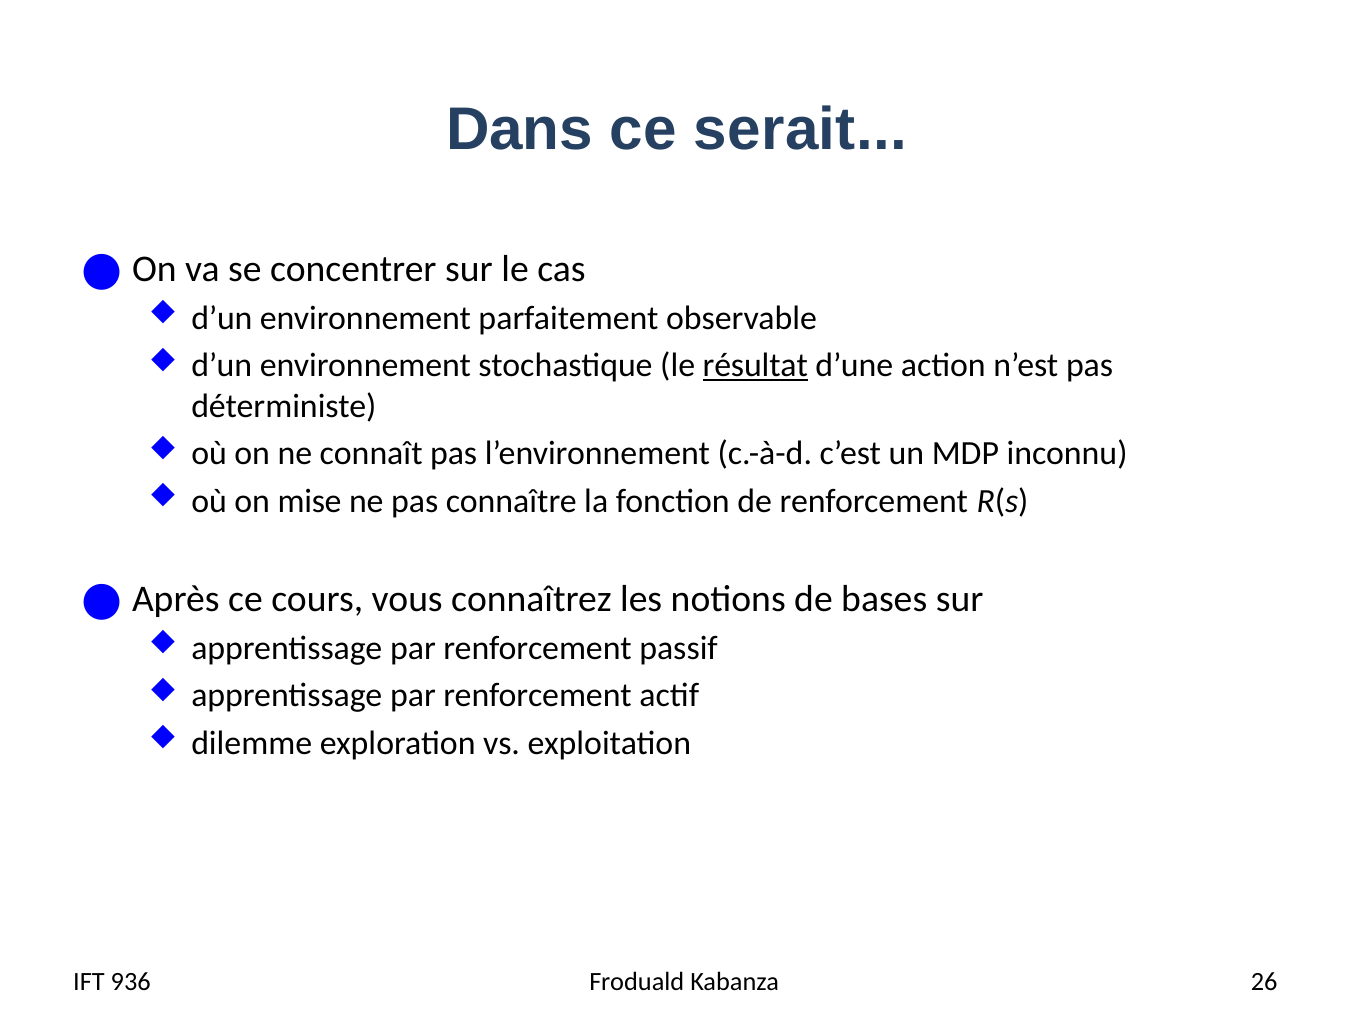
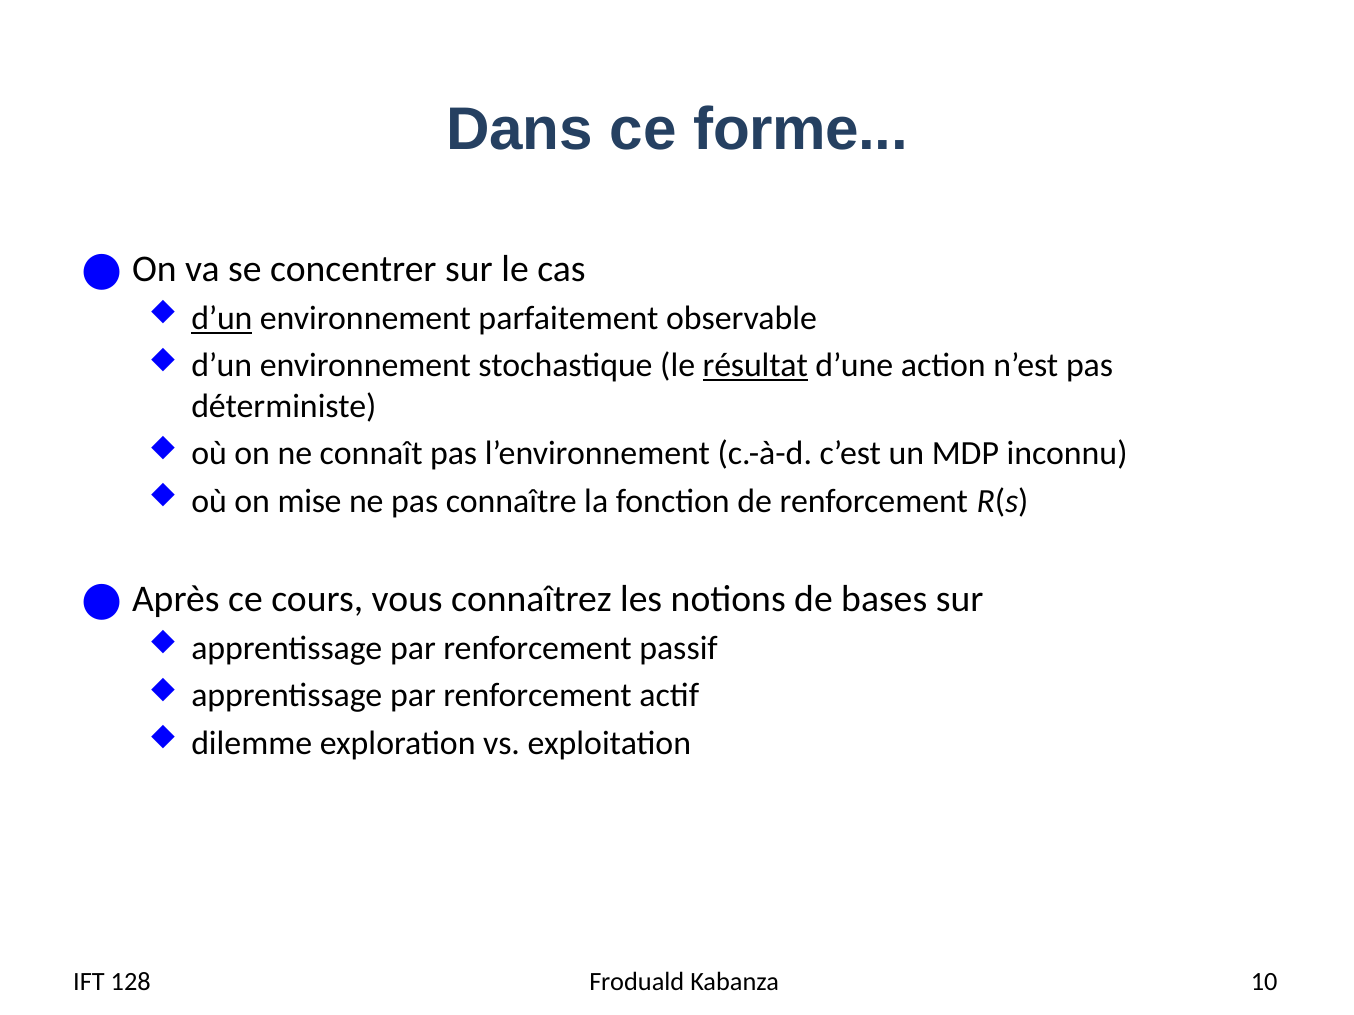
serait: serait -> forme (801, 129)
d’un underline: none -> present (222, 318)
936: 936 -> 128 (131, 982)
26: 26 -> 10 (1264, 982)
